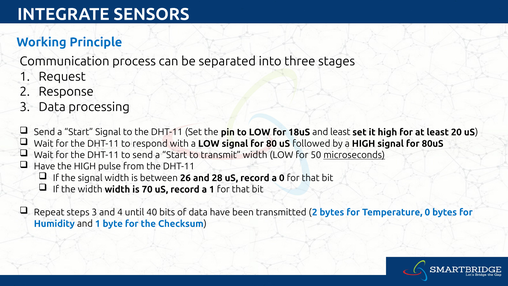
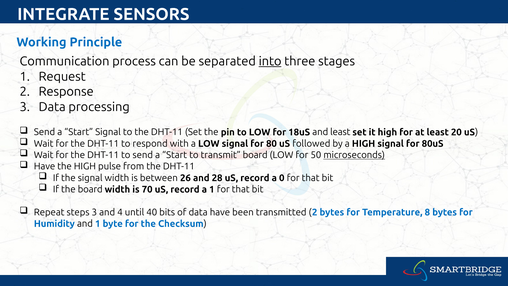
into underline: none -> present (270, 61)
transmit width: width -> board (255, 155)
the width: width -> board (90, 189)
Temperature 0: 0 -> 8 (427, 212)
